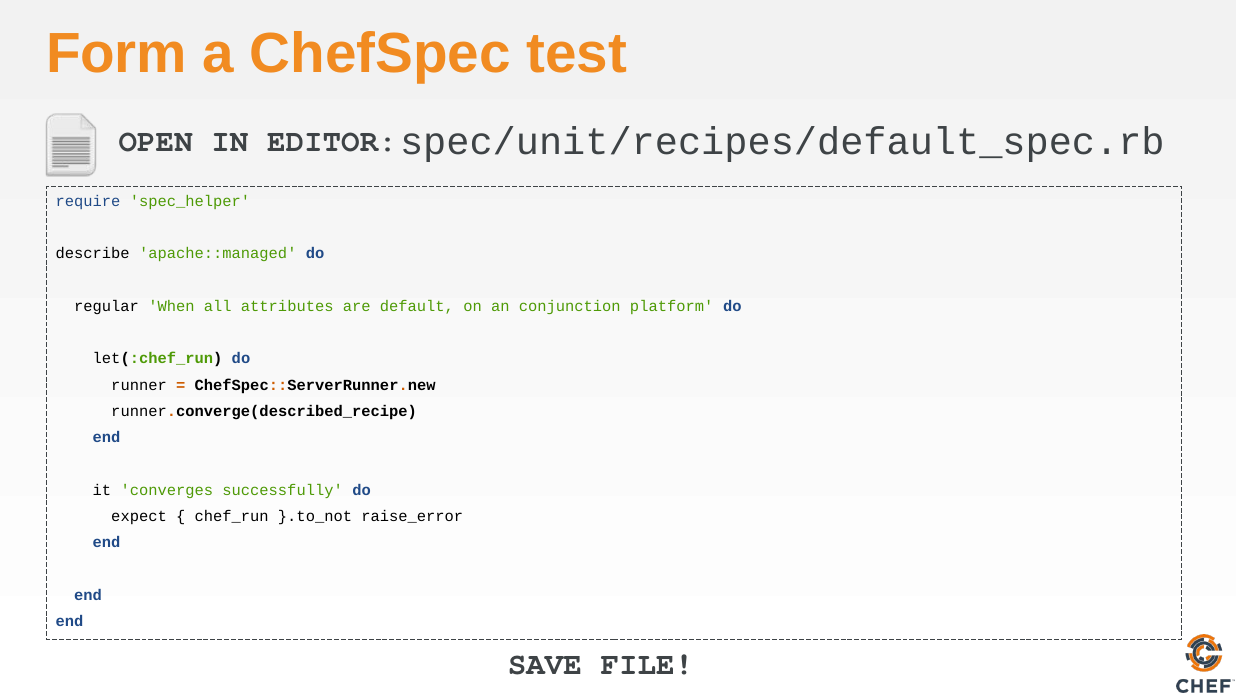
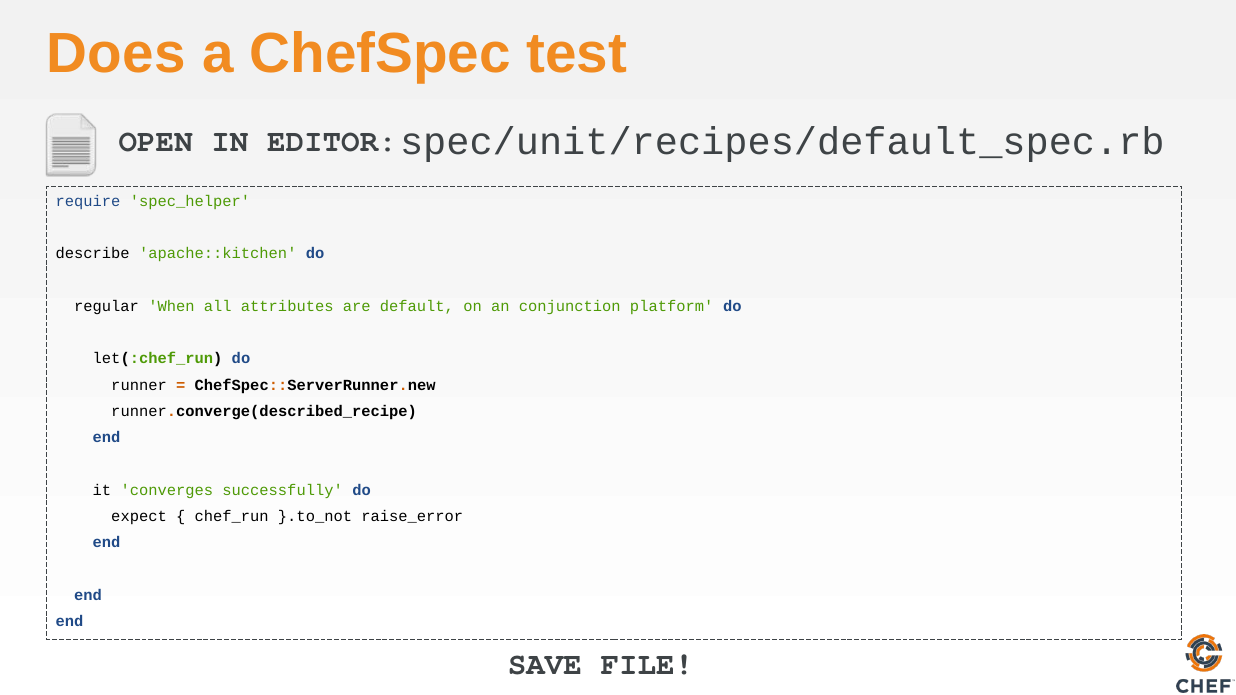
Form: Form -> Does (116, 53)
apache::managed: apache::managed -> apache::kitchen (218, 254)
